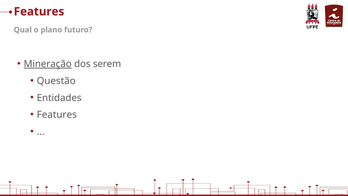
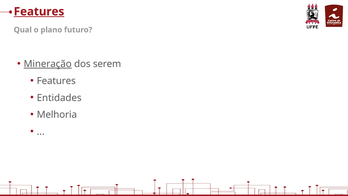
Features underline: none -> present (39, 12)
Questão: Questão -> Features (56, 81)
Features: Features -> Melhoria (57, 115)
